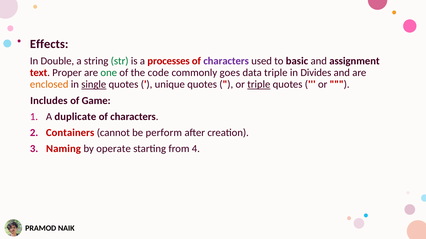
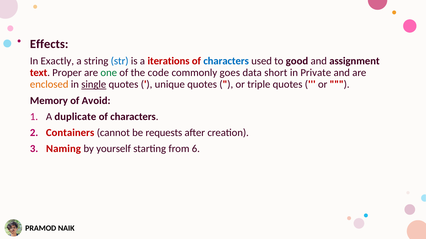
Double: Double -> Exactly (57, 61)
str colour: green -> blue (120, 61)
processes: processes -> iterations (169, 61)
characters colour: purple -> blue (226, 61)
basic: basic -> good (297, 61)
data triple: triple -> short (276, 73)
Divides: Divides -> Private (316, 73)
triple underline: present -> none (259, 85)
Includes: Includes -> Memory (49, 101)
Game: Game -> Avoid (96, 101)
perform: perform -> requests (164, 133)
operate: operate -> yourself (114, 149)
4: 4 -> 6 (196, 149)
